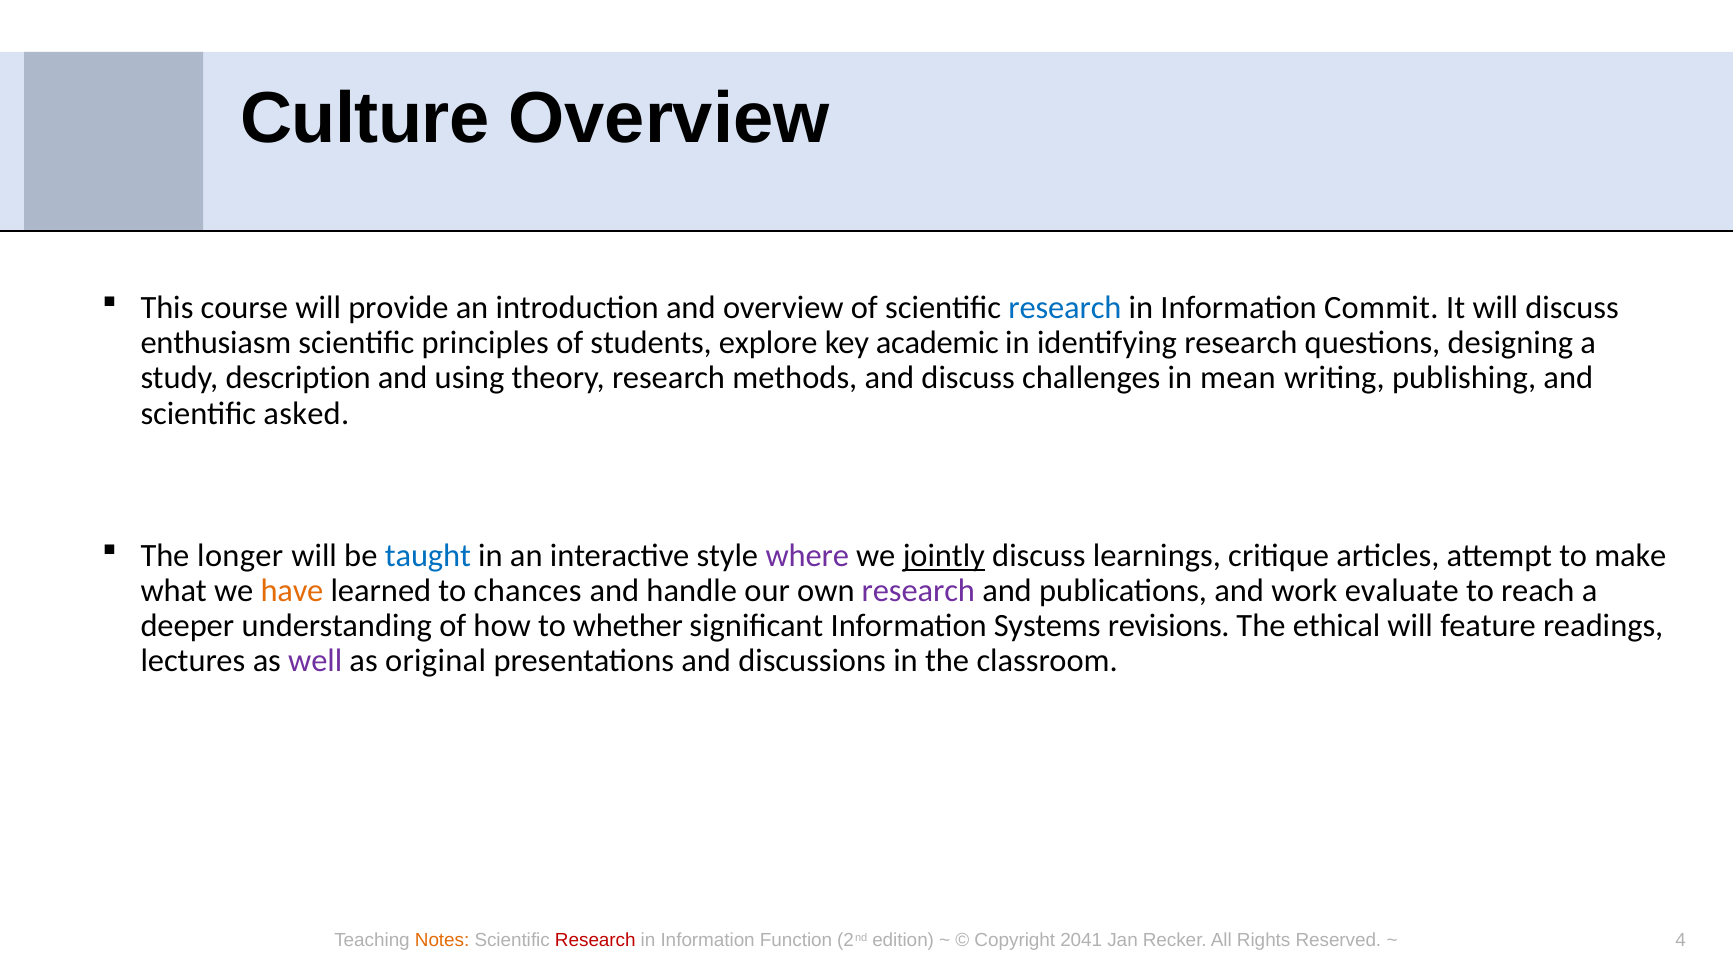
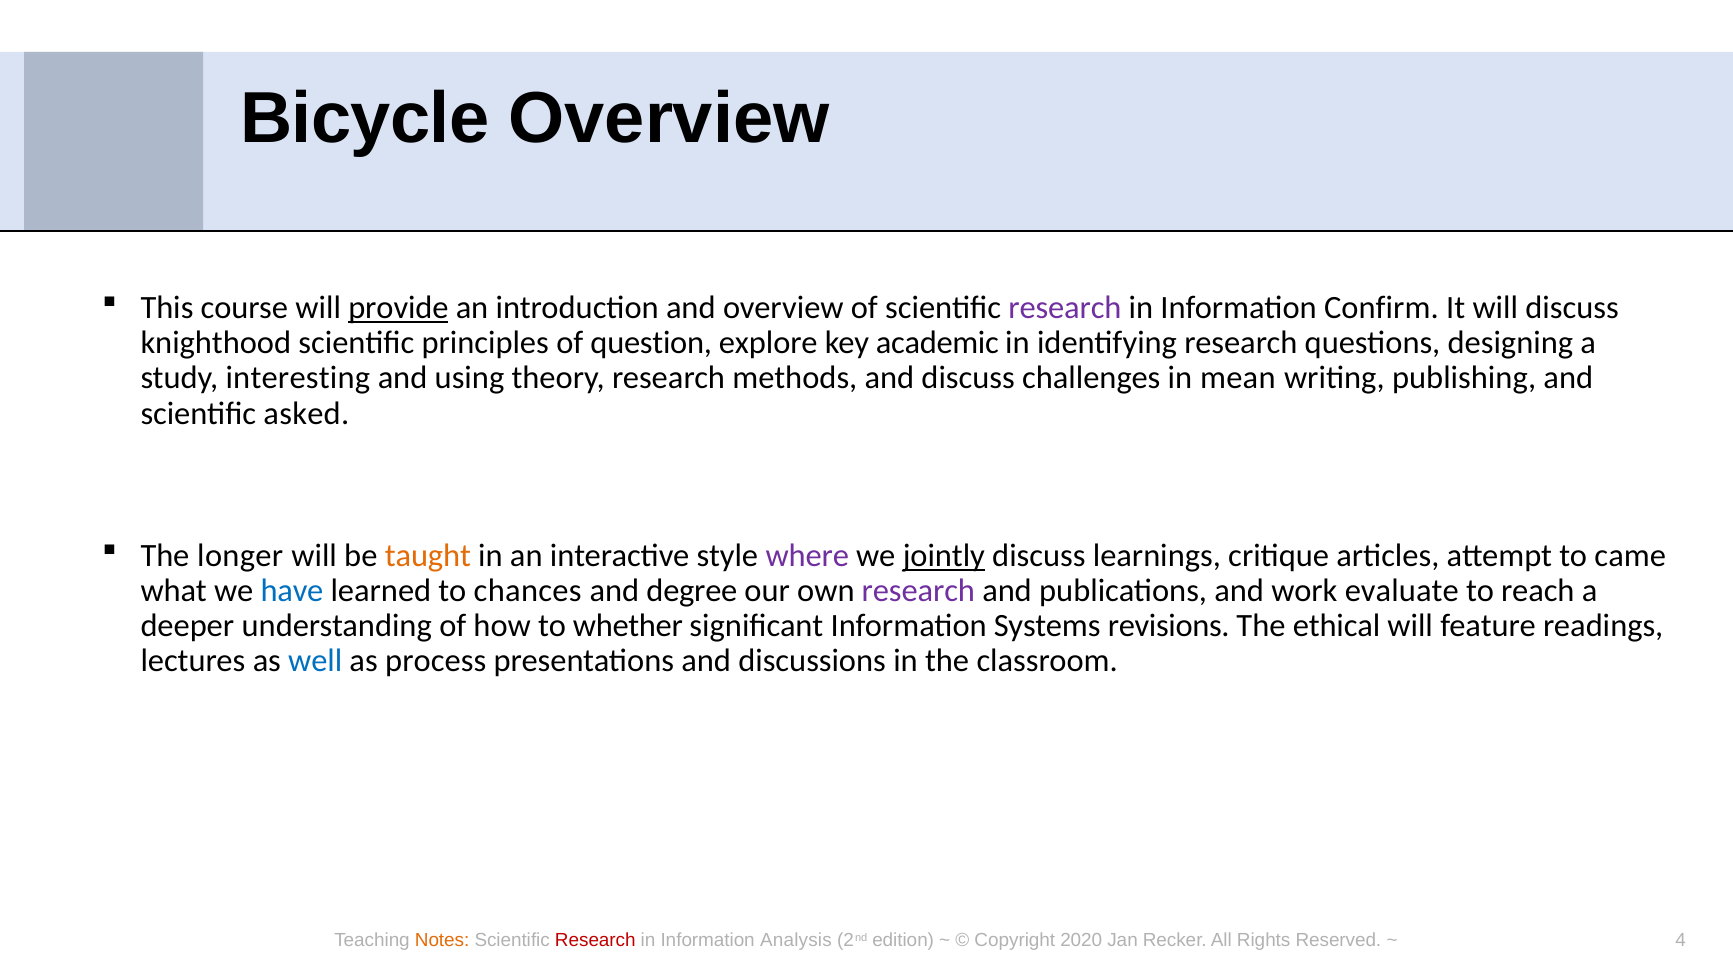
Culture: Culture -> Bicycle (365, 119)
provide underline: none -> present (398, 308)
research colour: blue -> purple (1065, 308)
Commit: Commit -> Confirm (1381, 308)
enthusiasm: enthusiasm -> knighthood (216, 343)
students: students -> question (651, 343)
description: description -> interesting (298, 378)
taught colour: blue -> orange (428, 556)
make: make -> came (1630, 556)
have colour: orange -> blue (292, 591)
handle: handle -> degree (692, 591)
well colour: purple -> blue (315, 661)
original: original -> process (436, 661)
Function: Function -> Analysis (796, 940)
2041: 2041 -> 2020 (1081, 940)
